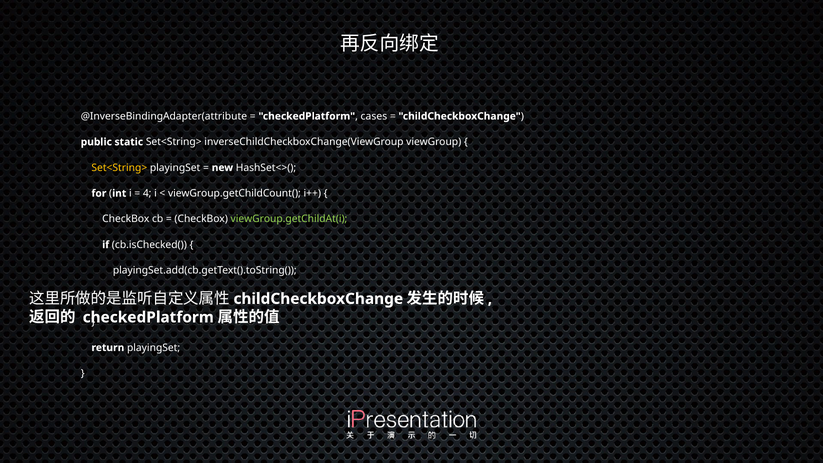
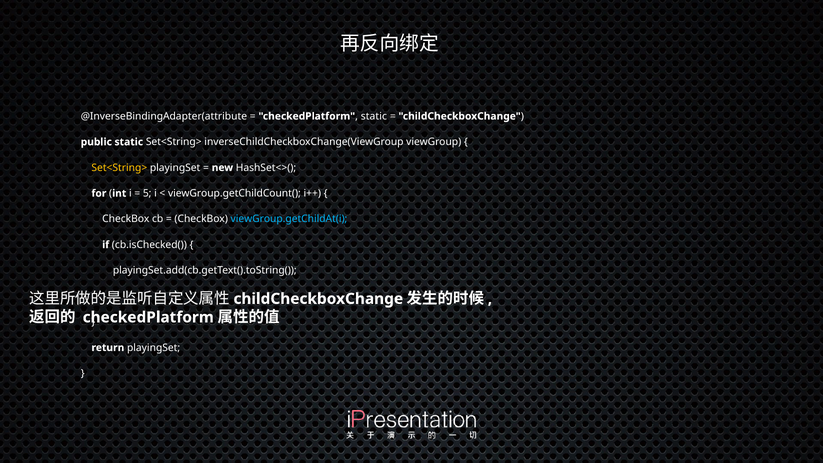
checkedPlatform cases: cases -> static (374, 116)
4: 4 -> 5 (147, 193)
viewGroup.getChildAt(i colour: light green -> light blue (289, 219)
